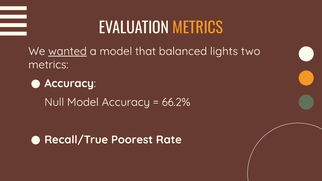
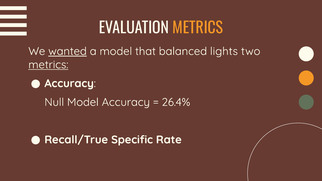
metrics underline: none -> present (48, 65)
66.2%: 66.2% -> 26.4% (176, 102)
Poorest: Poorest -> Specific (132, 140)
